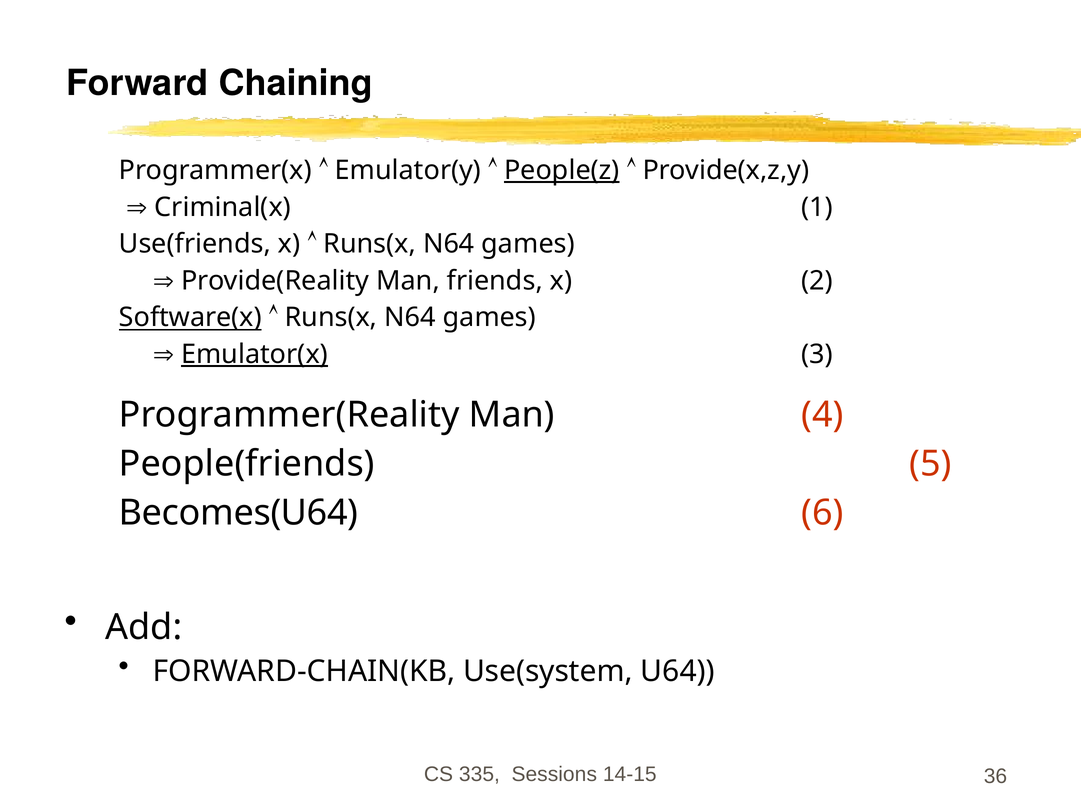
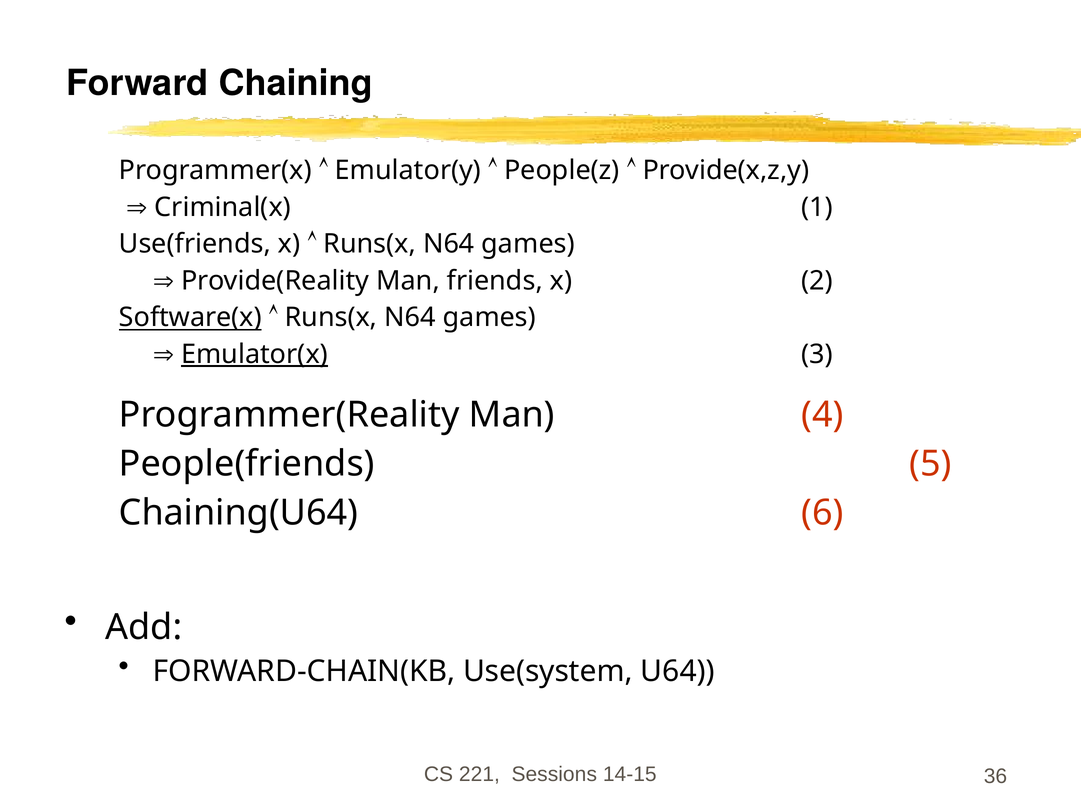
People(z underline: present -> none (562, 170)
Becomes(U64: Becomes(U64 -> Chaining(U64 (238, 513)
335: 335 -> 221 (479, 774)
